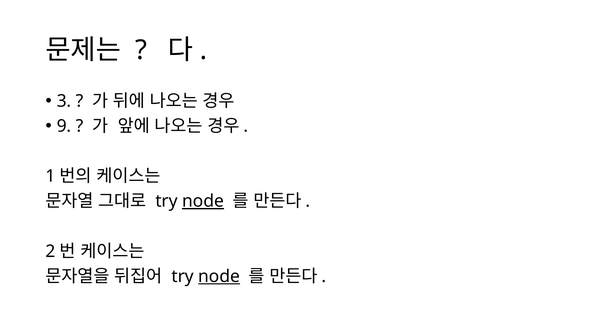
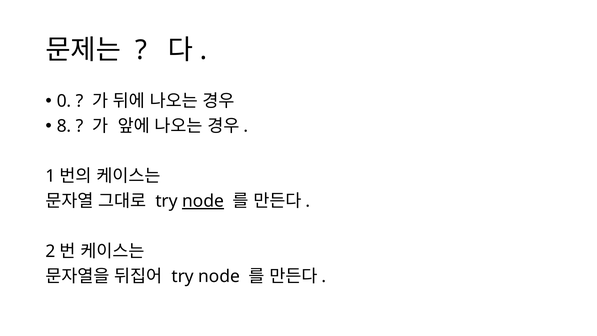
3: 3 -> 0 (64, 101)
9: 9 -> 8 (64, 126)
node underline: present -> none (219, 276)
